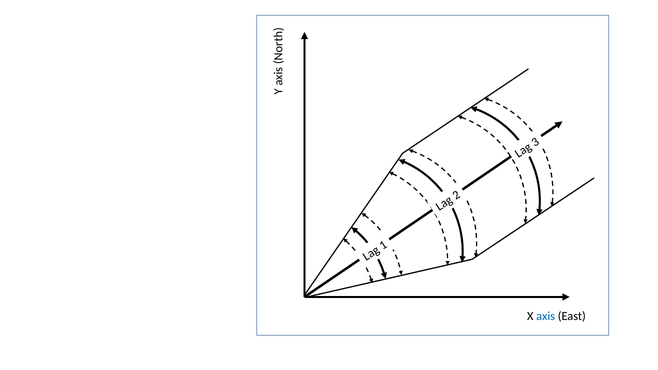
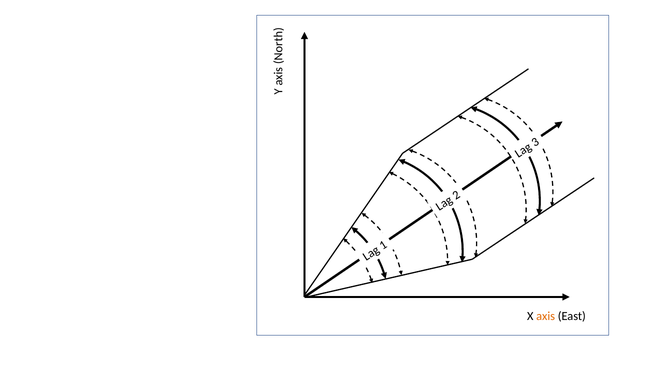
axis colour: blue -> orange (546, 317)
